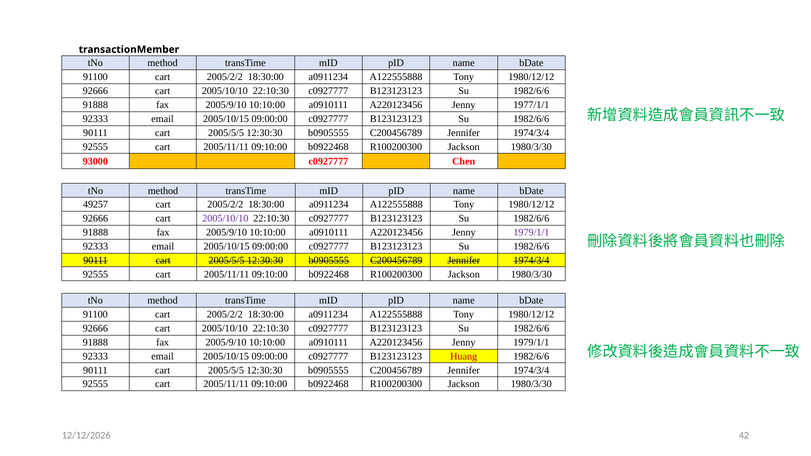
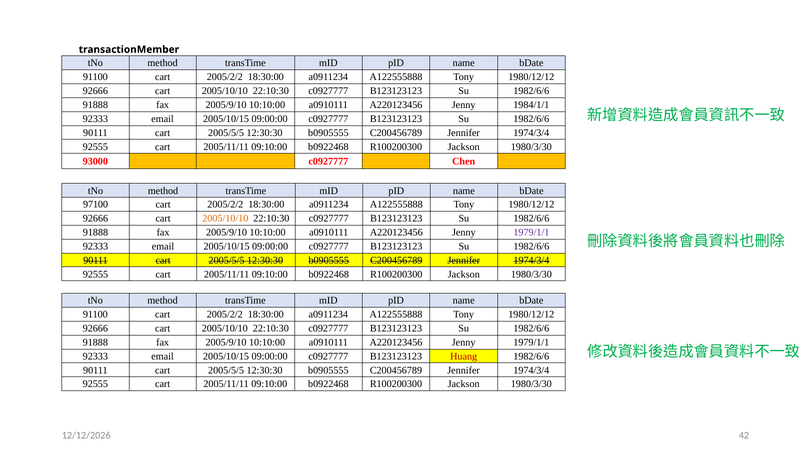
1977/1/1: 1977/1/1 -> 1984/1/1 (531, 105)
49257: 49257 -> 97100 (96, 205)
2005/10/10 colour: purple -> orange (225, 219)
